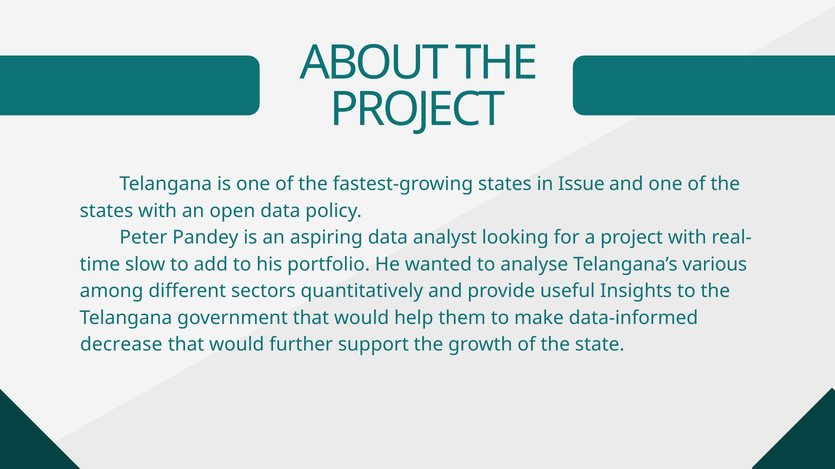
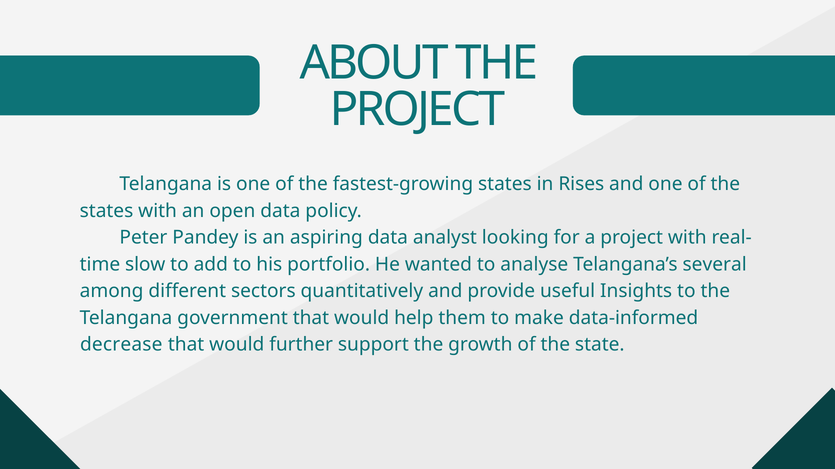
Issue: Issue -> Rises (581, 184)
various: various -> several (715, 265)
